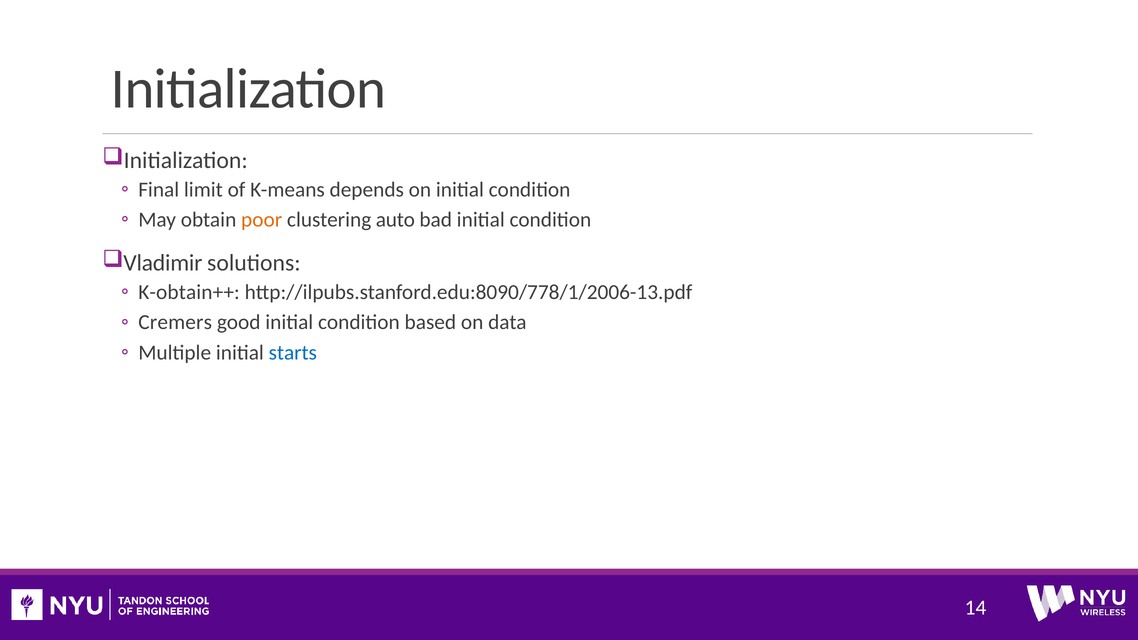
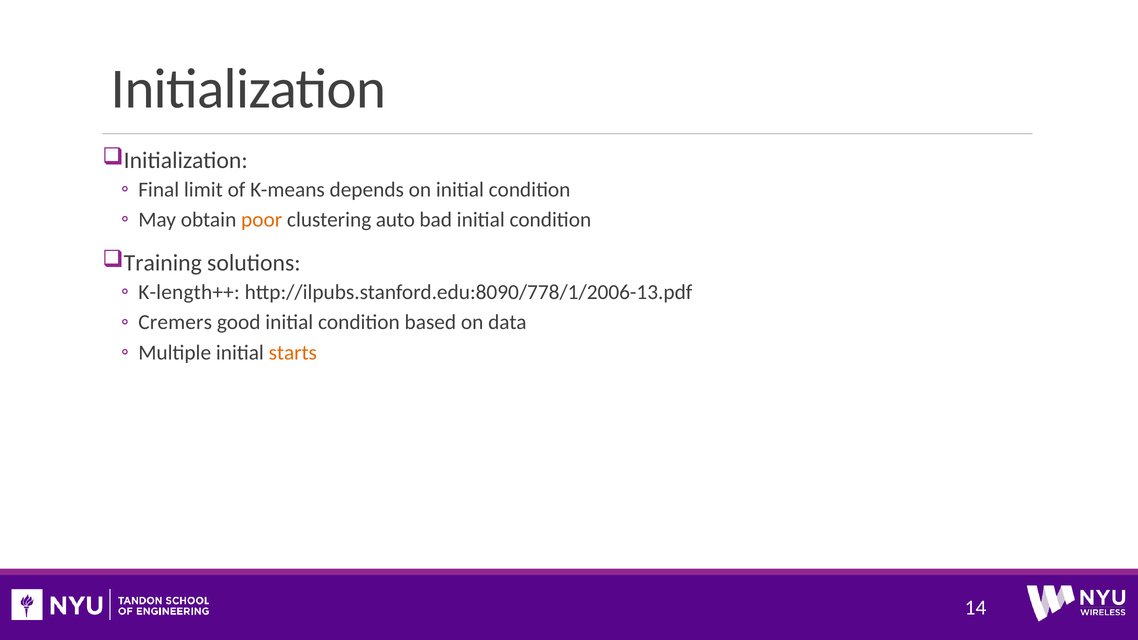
Vladimir: Vladimir -> Training (163, 263)
K-obtain++: K-obtain++ -> K-length++ (189, 292)
starts colour: blue -> orange (293, 353)
